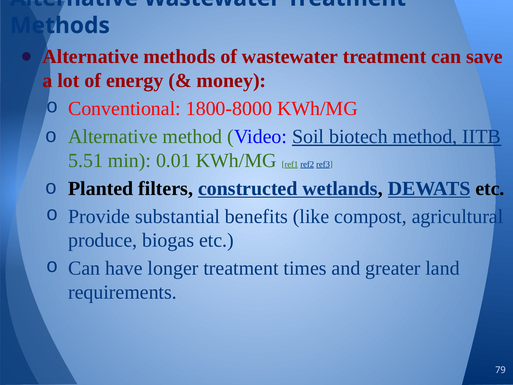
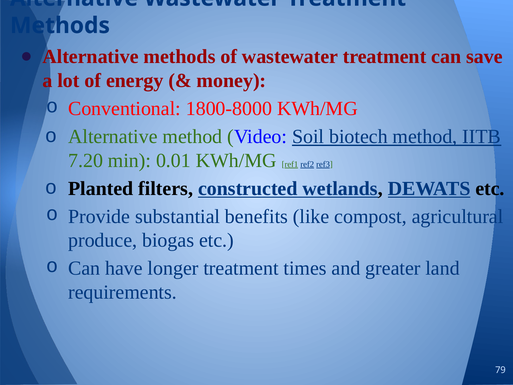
5.51: 5.51 -> 7.20 (86, 160)
